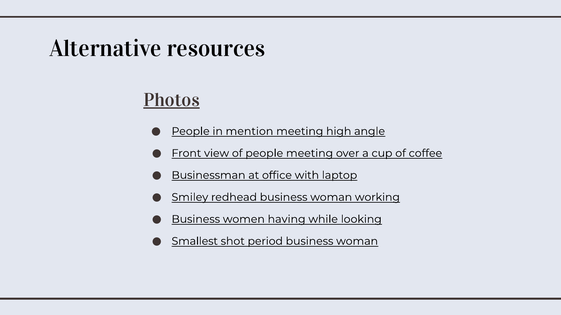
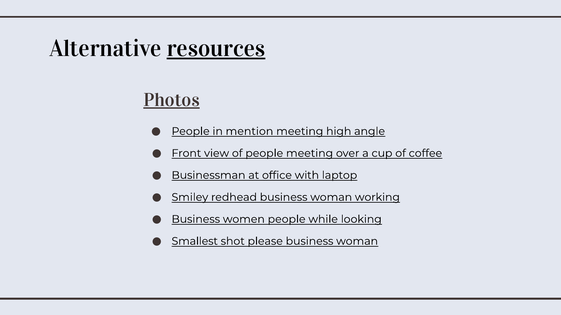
resources underline: none -> present (216, 49)
women having: having -> people (287, 220)
period: period -> please (265, 242)
